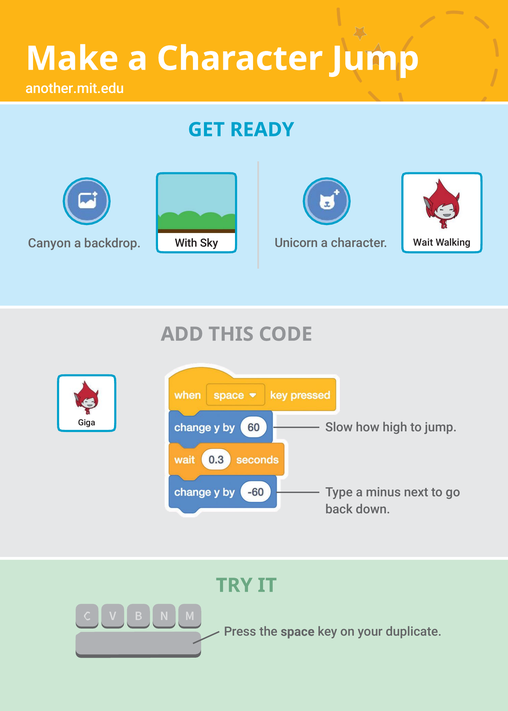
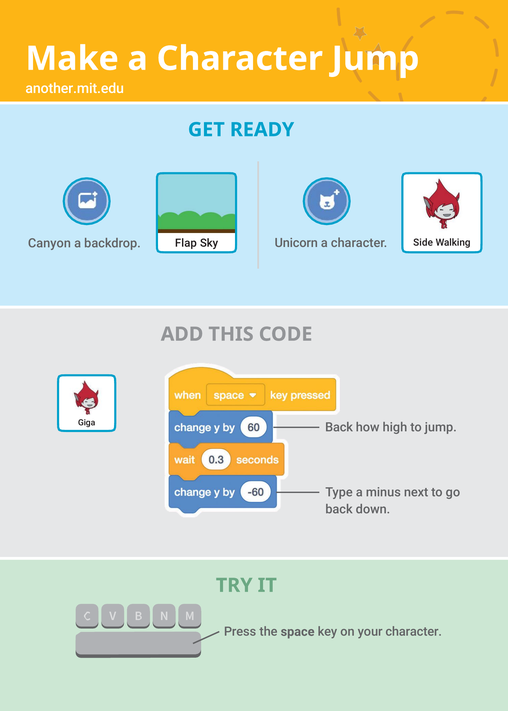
Wait: Wait -> Side (423, 242)
With: With -> Flap (186, 243)
Giga Slow: Slow -> Back (339, 427)
your duplicate: duplicate -> character (414, 632)
